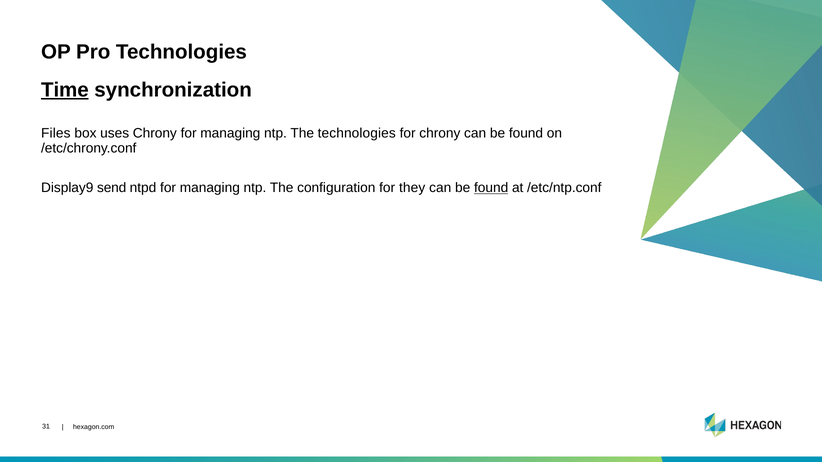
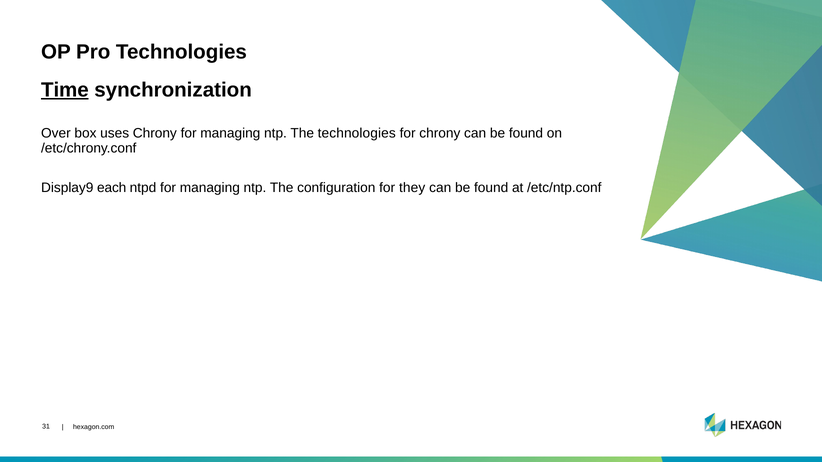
Files: Files -> Over (56, 134)
send: send -> each (112, 188)
found underline: present -> none (491, 188)
